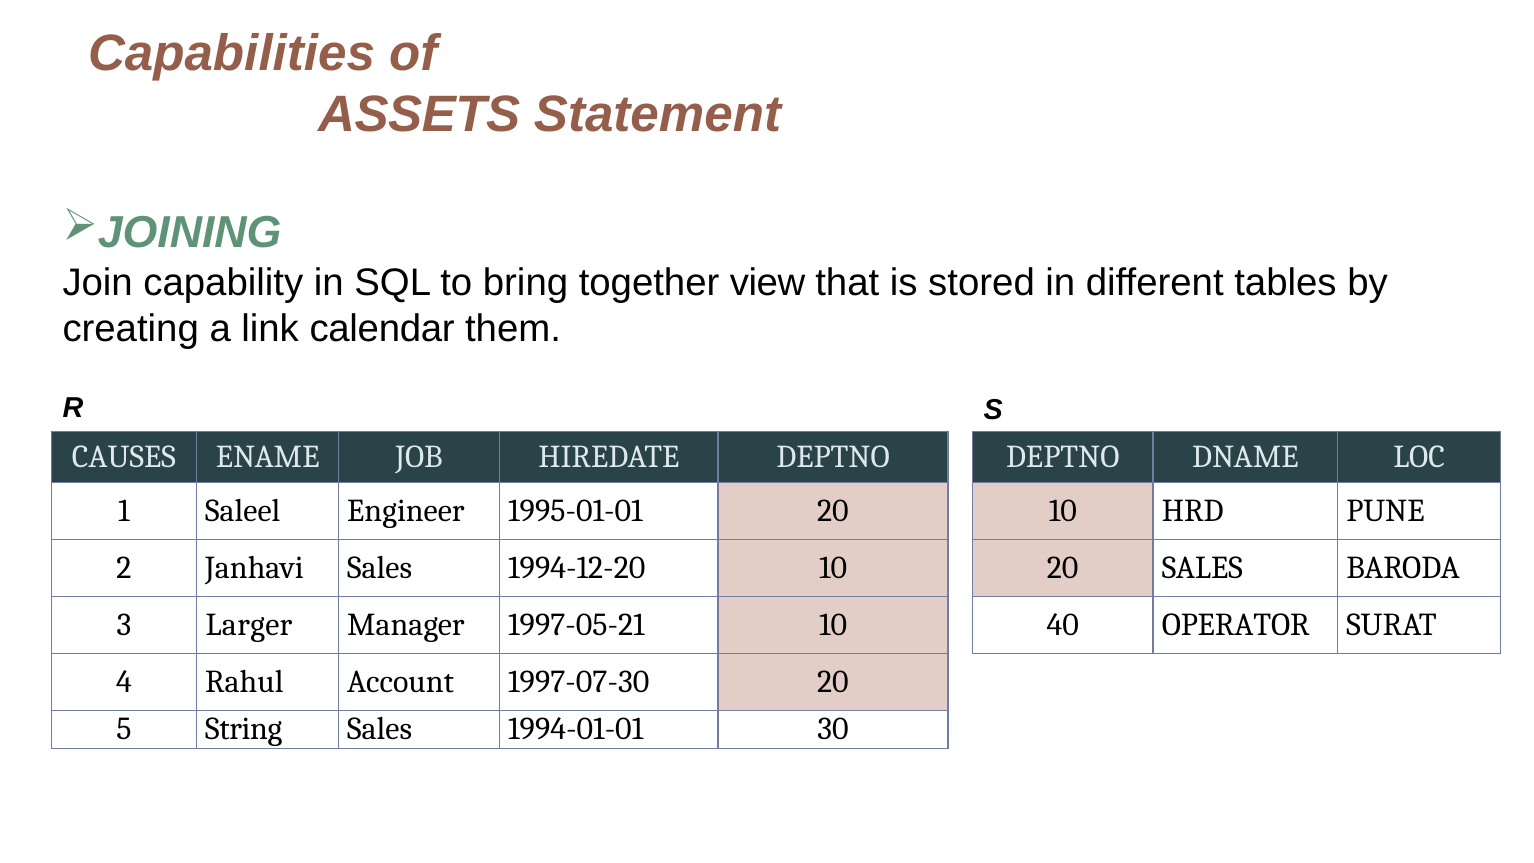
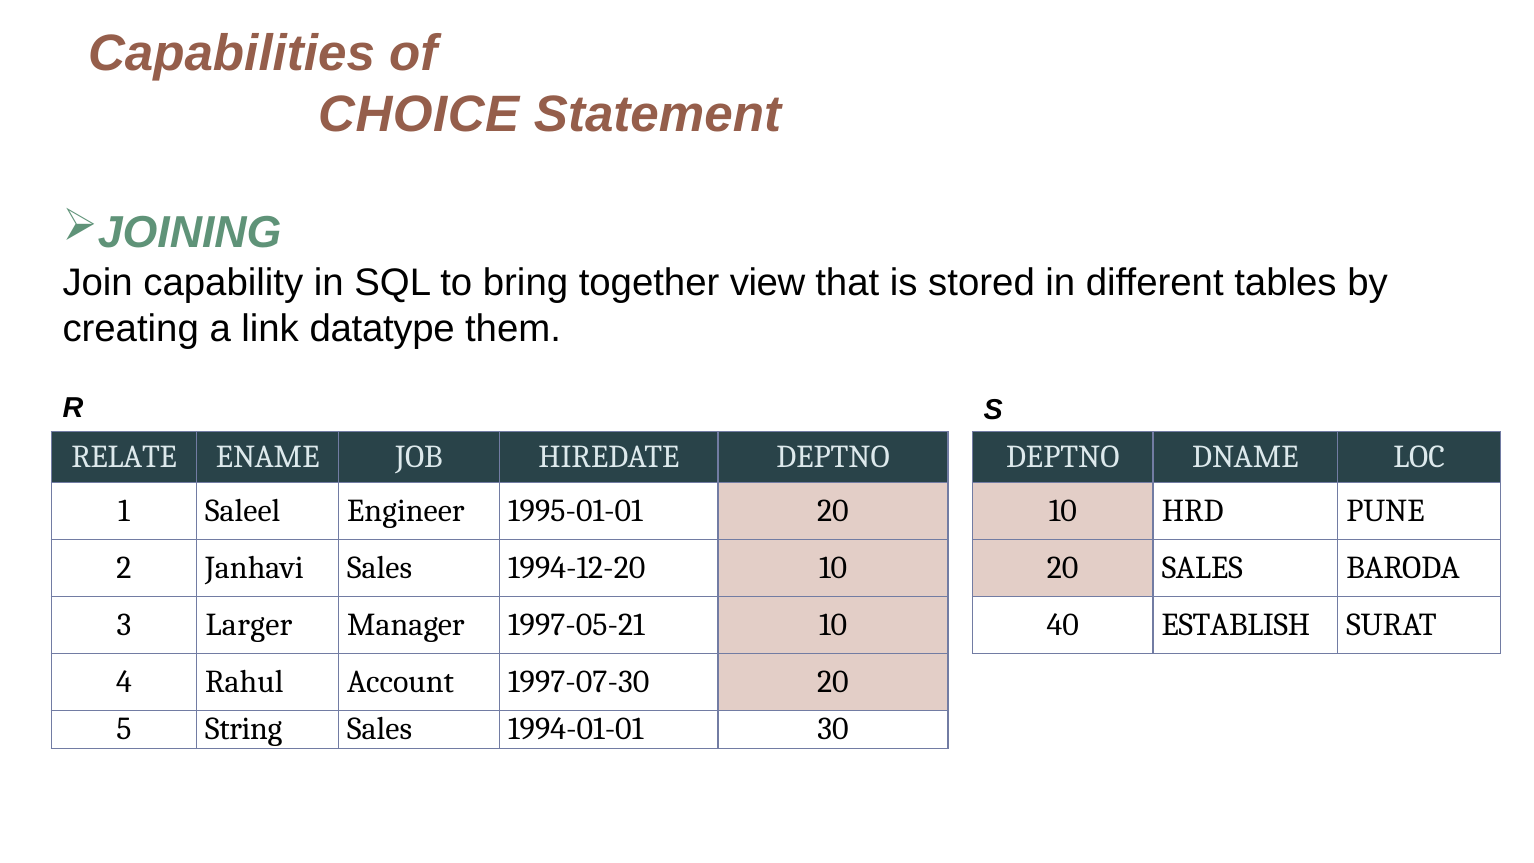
ASSETS: ASSETS -> CHOICE (419, 115)
calendar: calendar -> datatype (382, 329)
CAUSES: CAUSES -> RELATE (124, 457)
OPERATOR: OPERATOR -> ESTABLISH (1236, 625)
